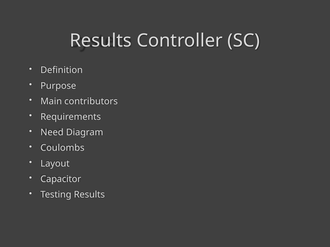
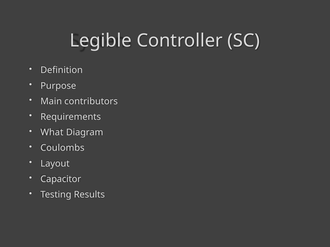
Results: Results -> Legible (101, 41)
Need: Need -> What (52, 133)
